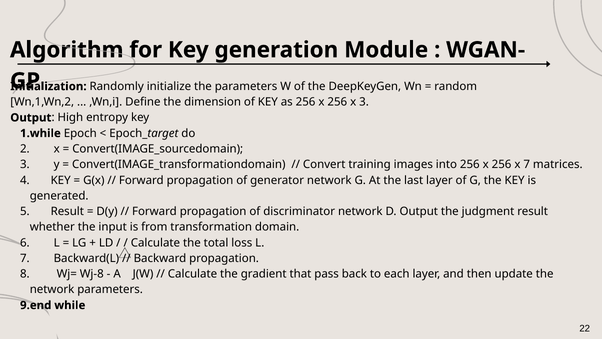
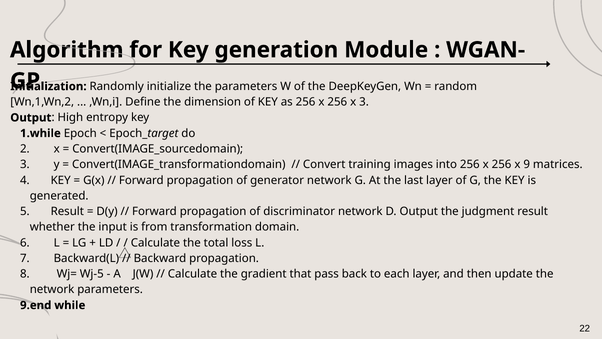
x 7: 7 -> 9 (527, 164)
Wj-8: Wj-8 -> Wj-5 (92, 274)
